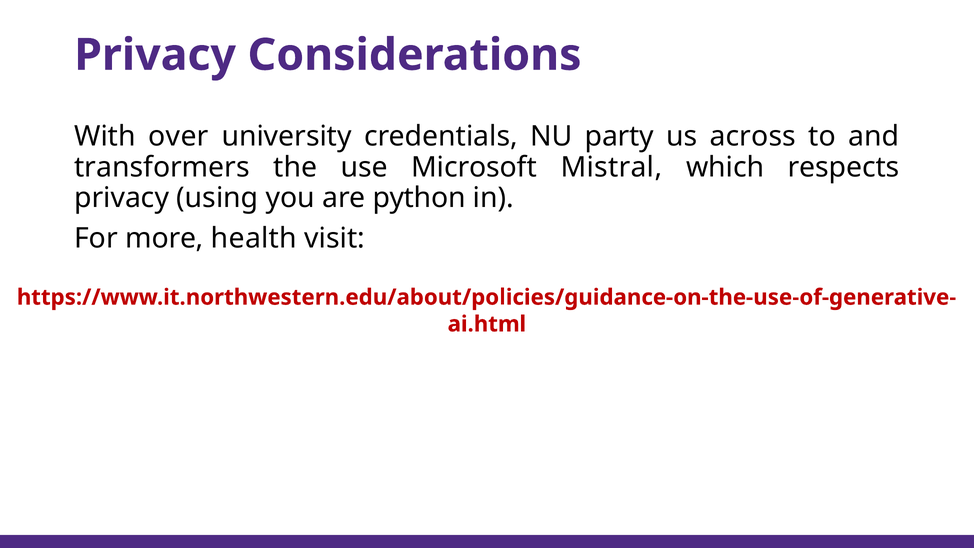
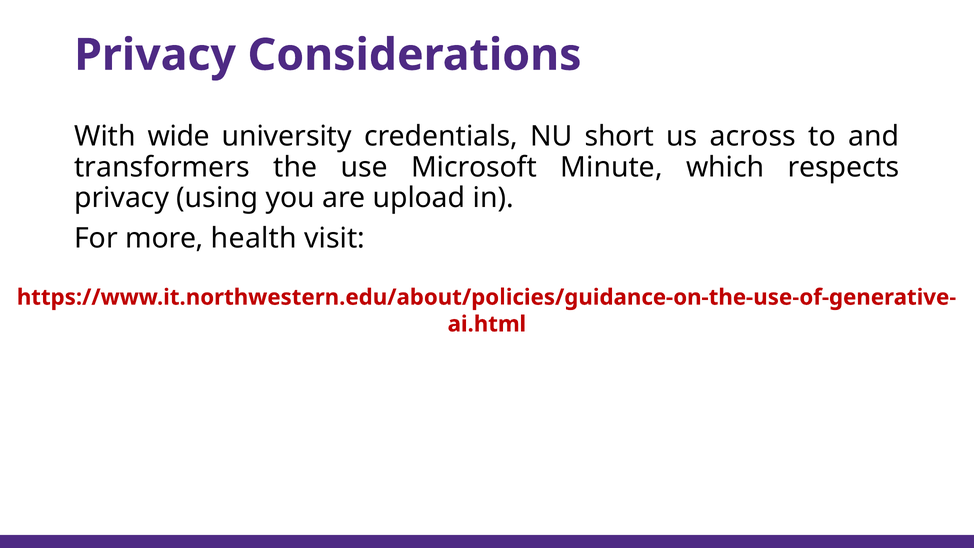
over: over -> wide (179, 136)
party: party -> short (619, 136)
Mistral: Mistral -> Minute (612, 167)
python: python -> upload (419, 198)
